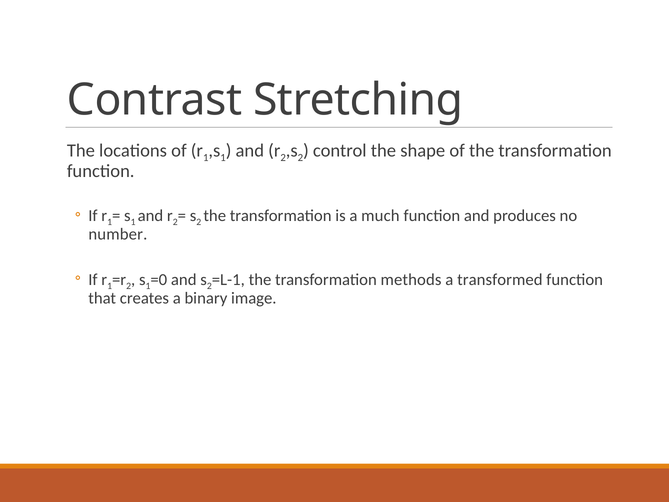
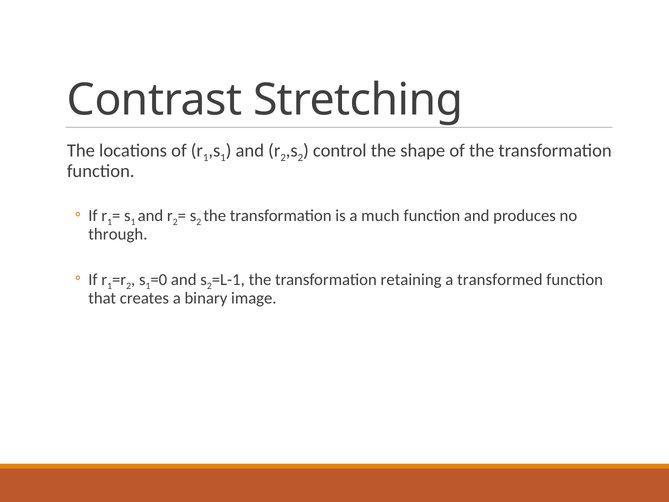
number: number -> through (118, 234)
methods: methods -> retaining (411, 279)
